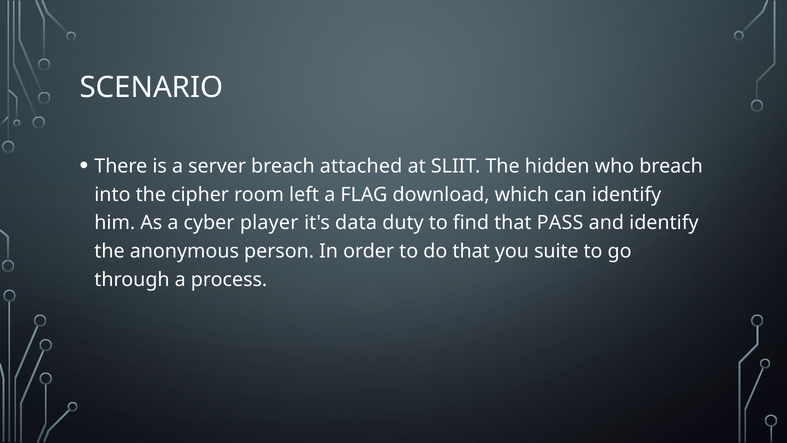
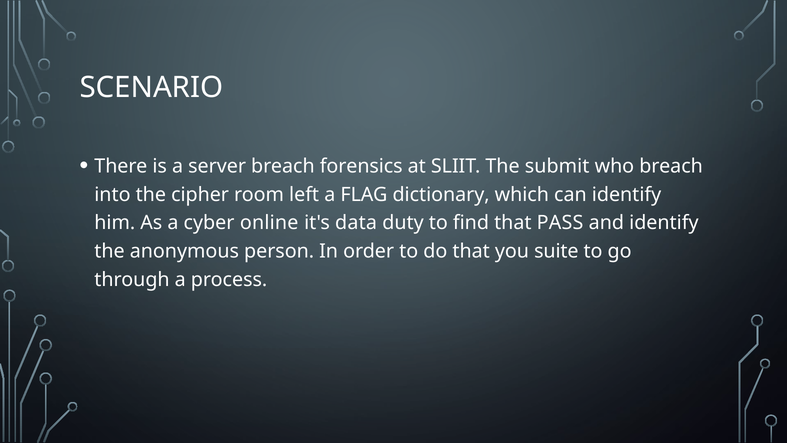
attached: attached -> forensics (361, 166)
hidden: hidden -> submit (557, 166)
download: download -> dictionary (441, 194)
player: player -> online (269, 223)
